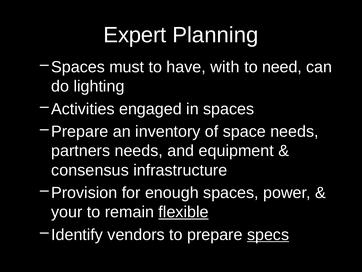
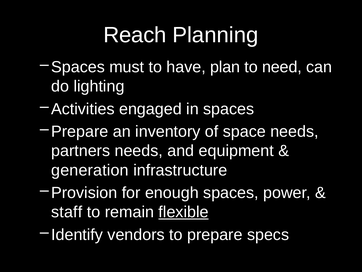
Expert: Expert -> Reach (135, 35)
with: with -> plan (225, 67)
consensus: consensus -> generation (90, 170)
your: your -> staff (67, 212)
specs underline: present -> none (268, 234)
